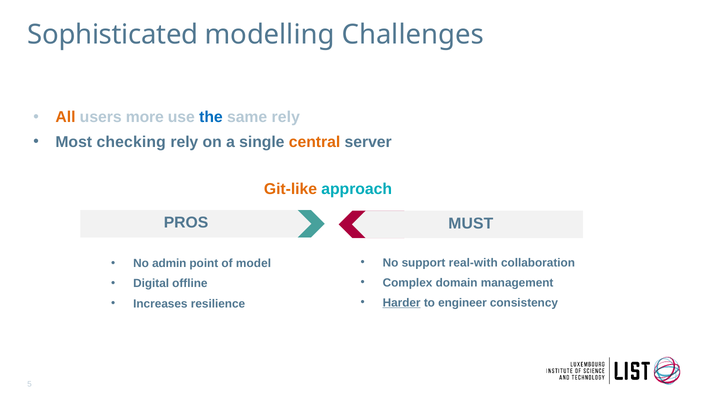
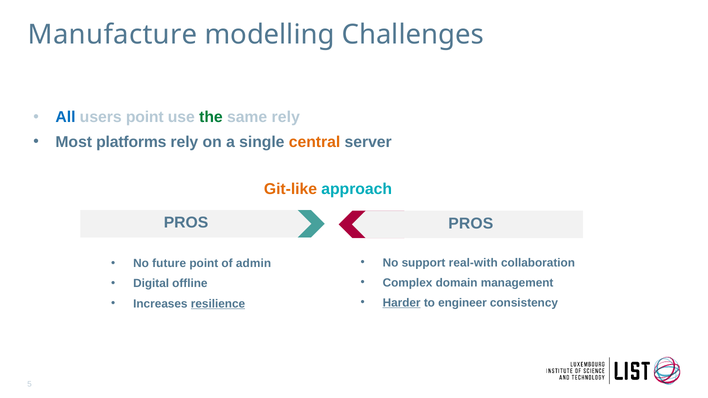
Sophisticated: Sophisticated -> Manufacture (113, 35)
All colour: orange -> blue (66, 117)
users more: more -> point (145, 117)
the colour: blue -> green (211, 117)
checking: checking -> platforms (131, 142)
MUST: MUST -> PROS (471, 223)
admin: admin -> future (169, 264)
model: model -> admin (254, 264)
resilience underline: none -> present (218, 304)
